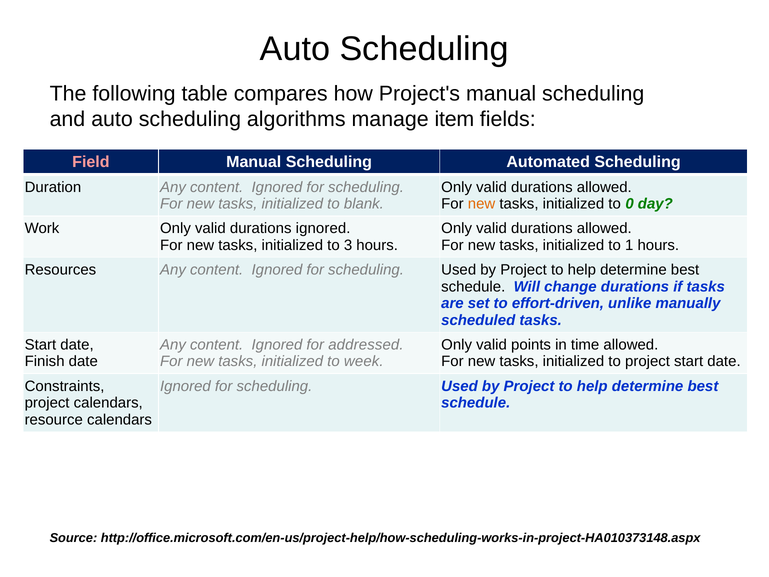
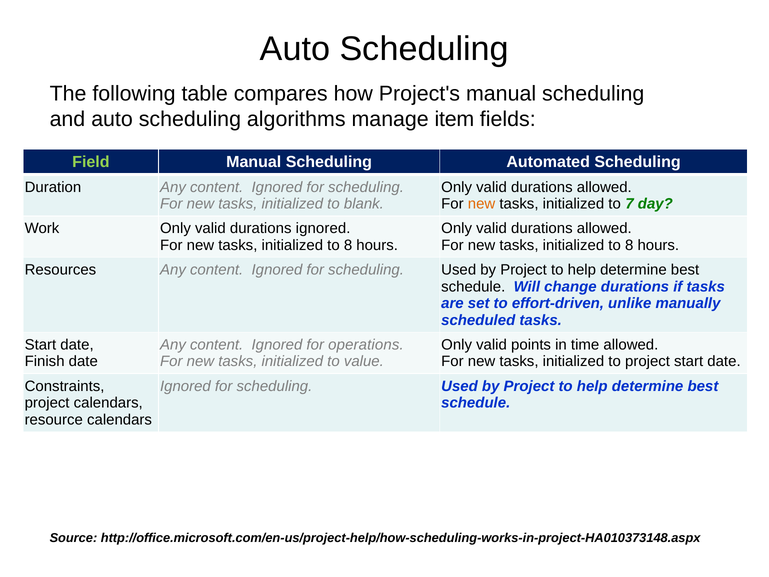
Field colour: pink -> light green (91, 162)
0: 0 -> 7 (630, 204)
3: 3 -> 8 (348, 245)
1: 1 -> 8 (629, 245)
addressed: addressed -> operations (366, 345)
week: week -> value (364, 361)
